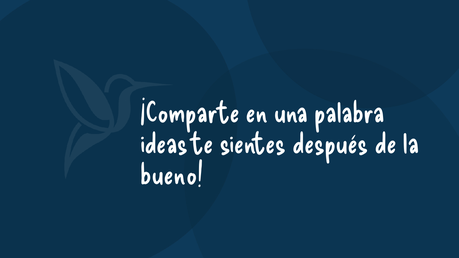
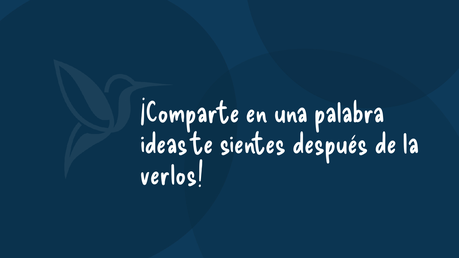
bueno: bueno -> verlos (172, 175)
